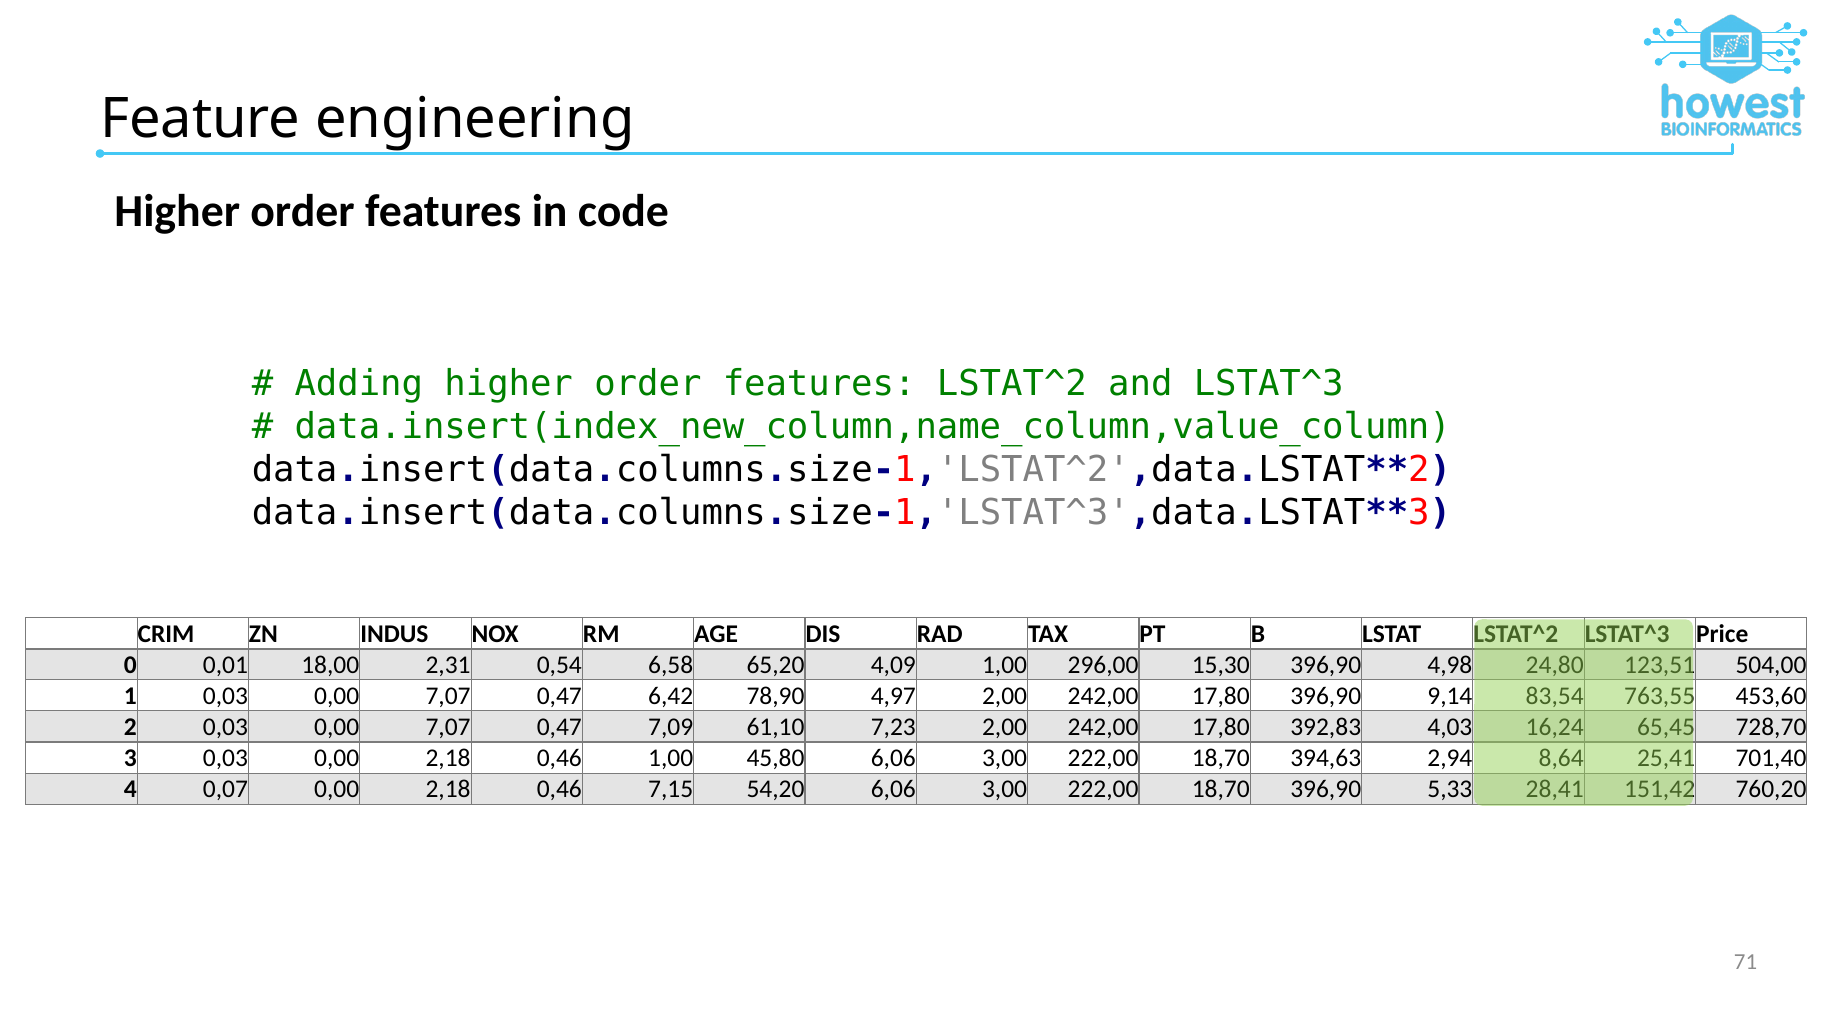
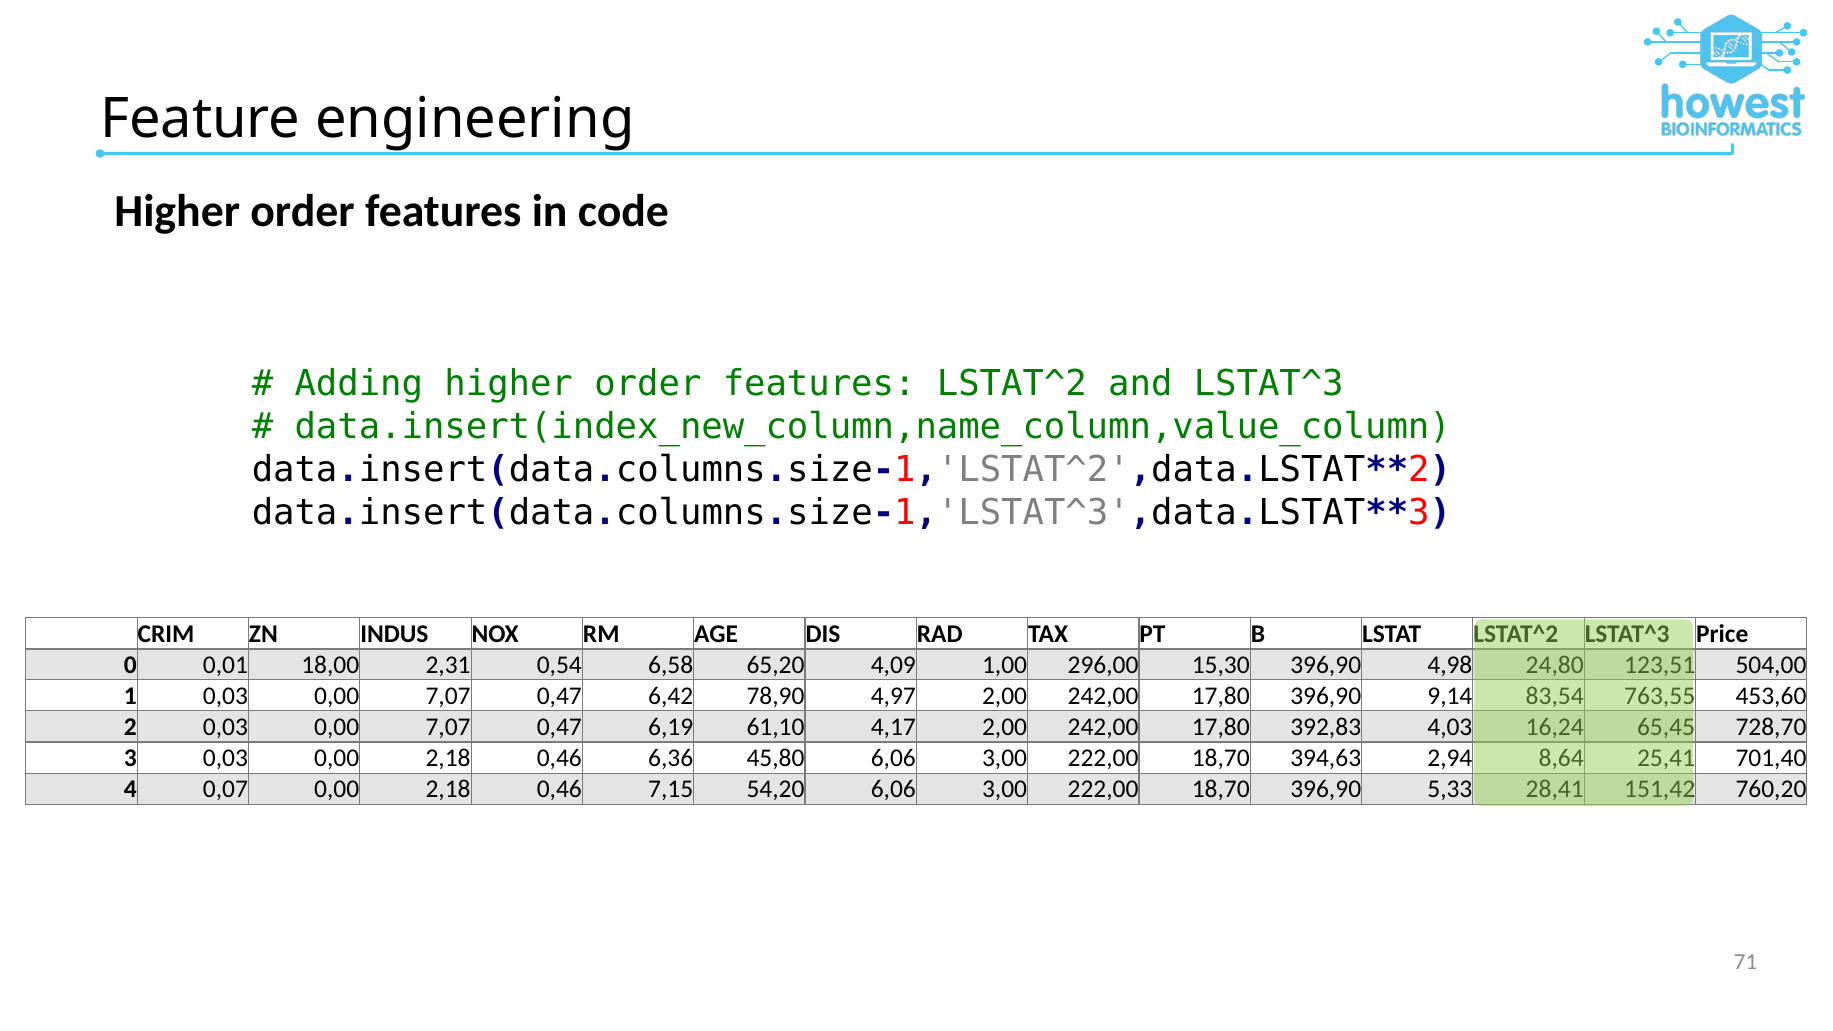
7,09: 7,09 -> 6,19 (671, 727)
7,23: 7,23 -> 4,17 (893, 727)
0,46 1,00: 1,00 -> 6,36 (671, 758)
